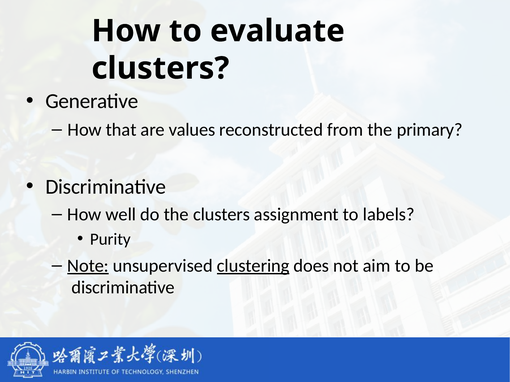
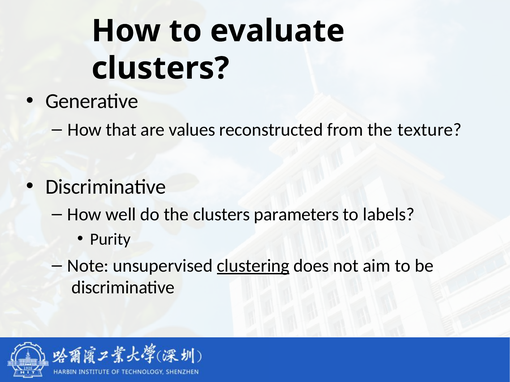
primary: primary -> texture (430, 130)
assignment: assignment -> parameters (296, 215)
Note underline: present -> none (88, 266)
